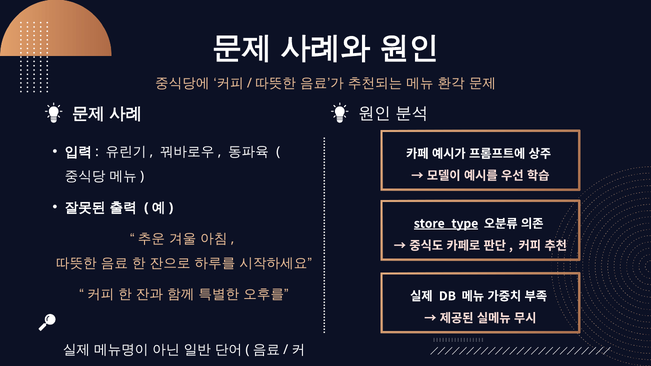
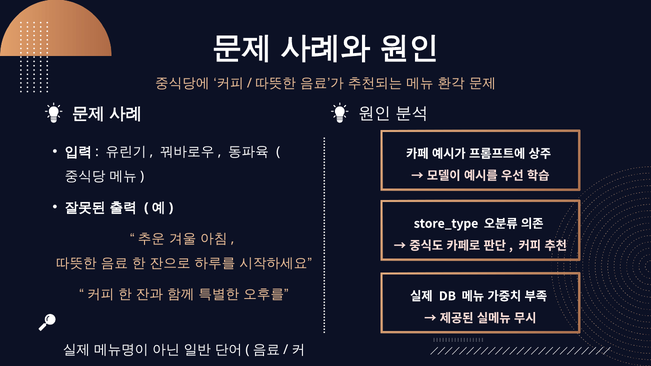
store_type underline: present -> none (446, 224)
